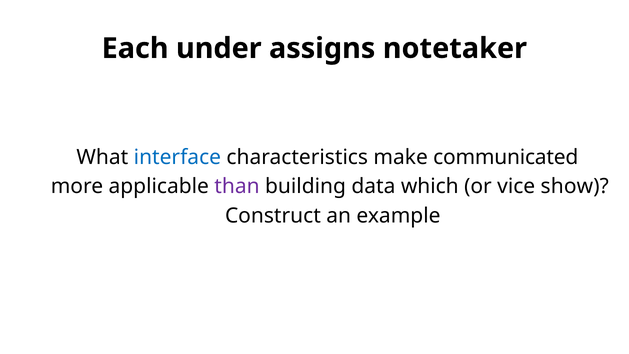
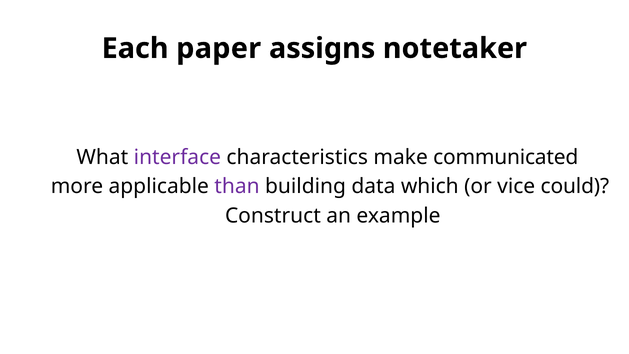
under: under -> paper (219, 48)
interface colour: blue -> purple (177, 157)
show: show -> could (575, 186)
